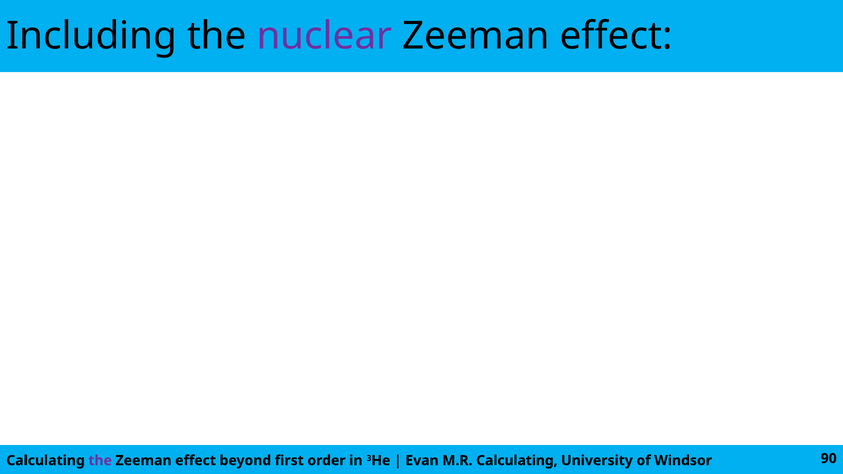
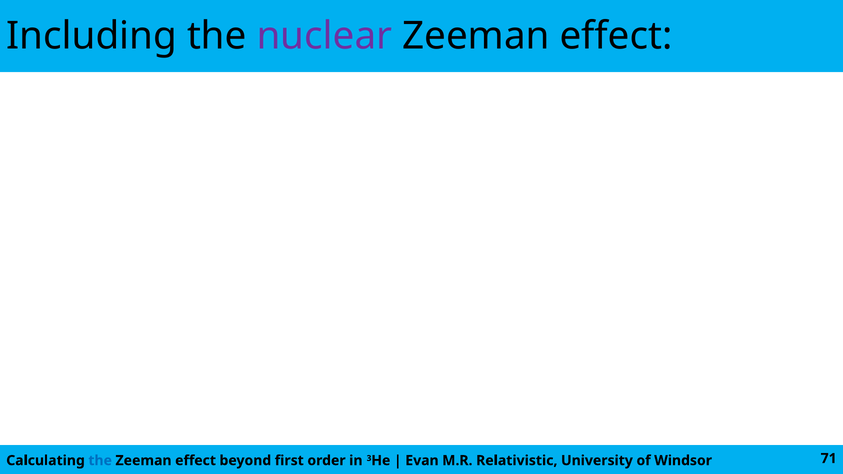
the colour: purple -> blue (100, 461)
M.R Calculating: Calculating -> Relativistic (517, 461)
90: 90 -> 71 (829, 459)
